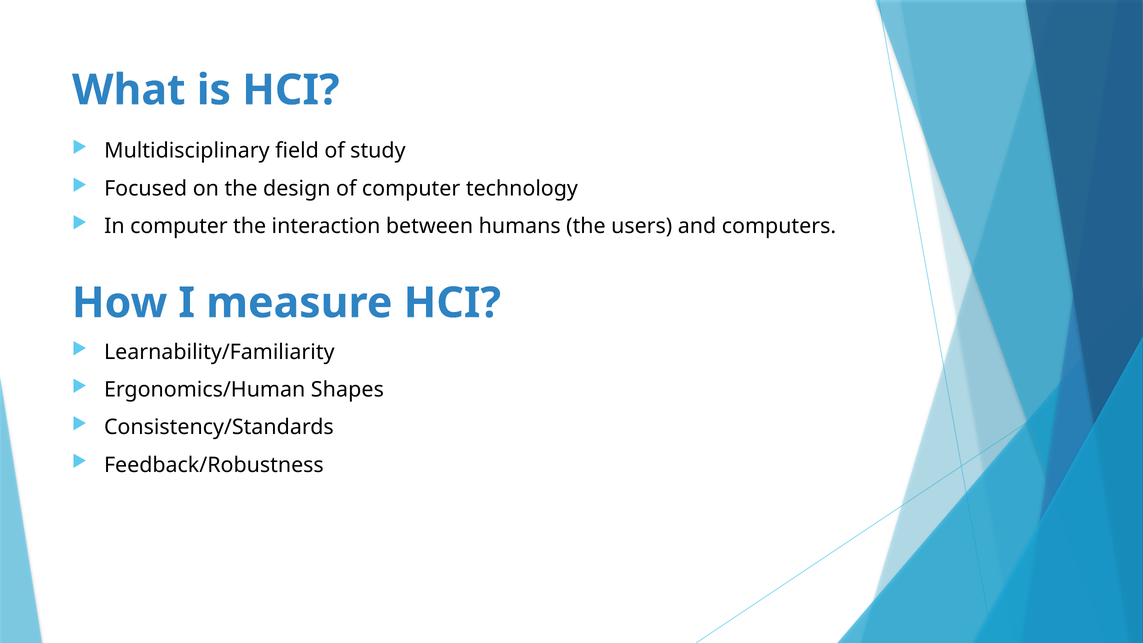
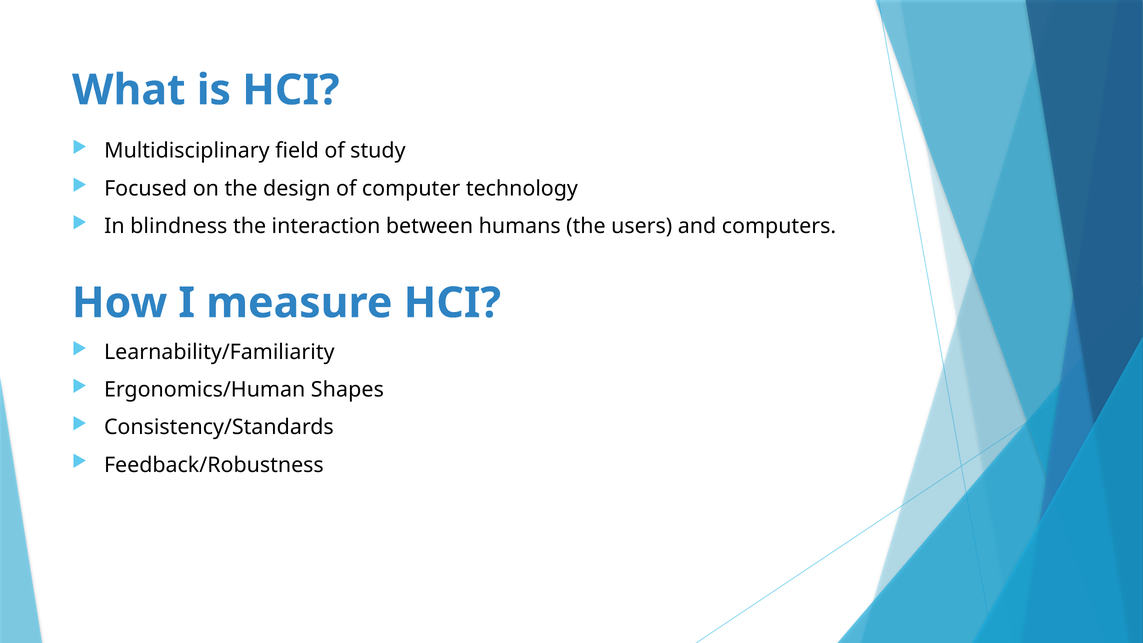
In computer: computer -> blindness (179, 226)
